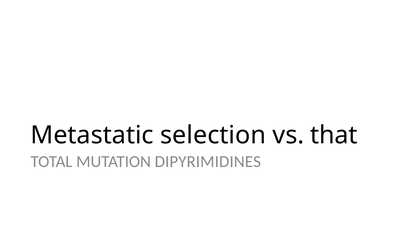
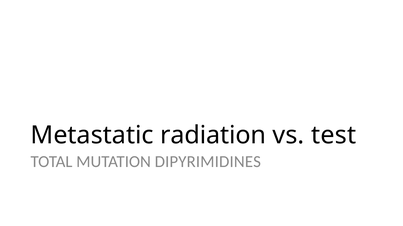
selection: selection -> radiation (213, 136)
that: that -> test (334, 136)
